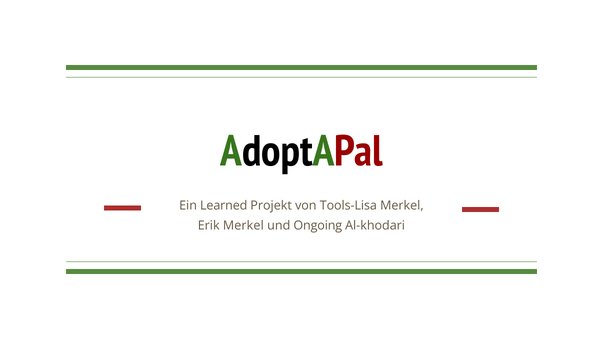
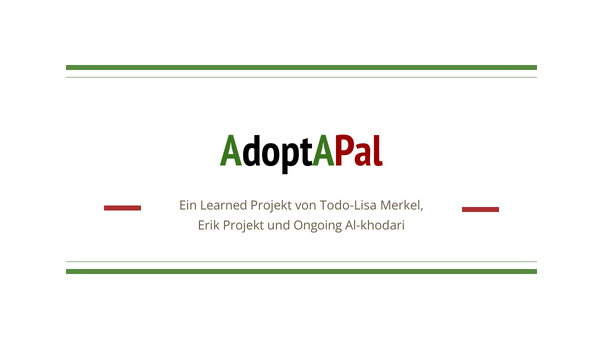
Tools-Lisa: Tools-Lisa -> Todo-Lisa (348, 206)
Erik Merkel: Merkel -> Projekt (243, 226)
